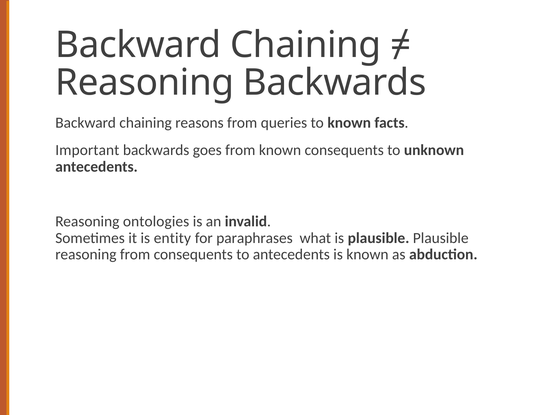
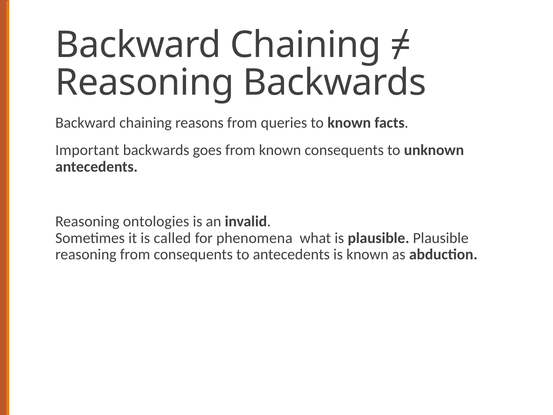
entity: entity -> called (172, 238)
paraphrases: paraphrases -> phenomena (254, 238)
